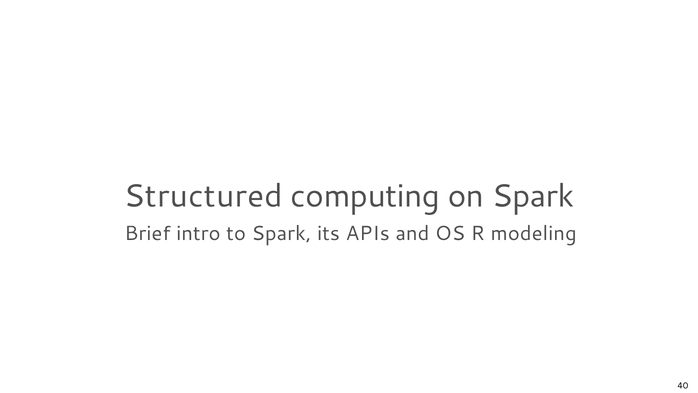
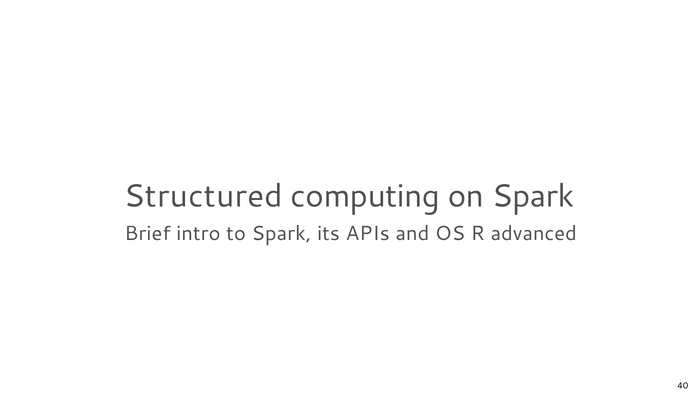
modeling: modeling -> advanced (534, 233)
